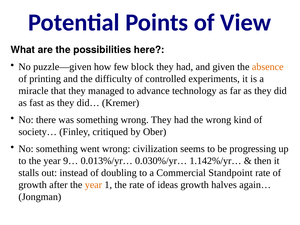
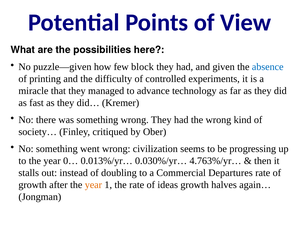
absence colour: orange -> blue (268, 67)
9…: 9… -> 0… (71, 161)
1.142%/yr…: 1.142%/yr… -> 4.763%/yr… (215, 161)
Standpoint: Standpoint -> Departures (231, 173)
